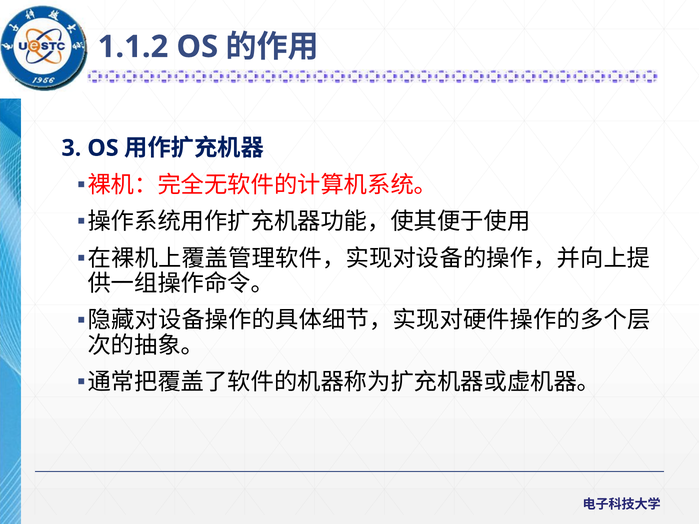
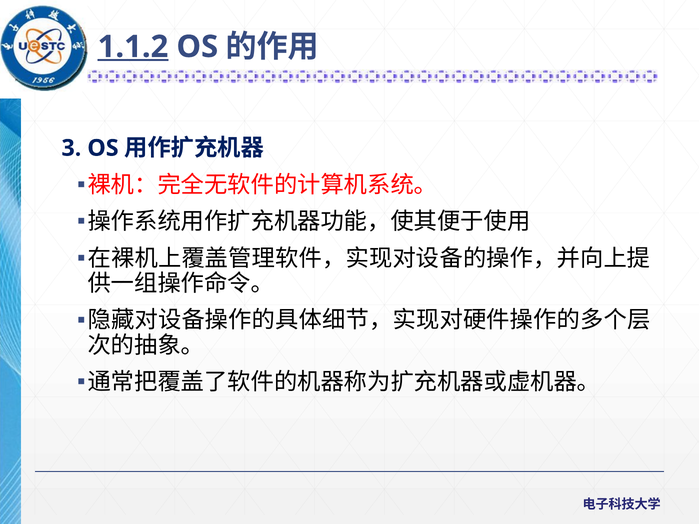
1.1.2 underline: none -> present (133, 47)
